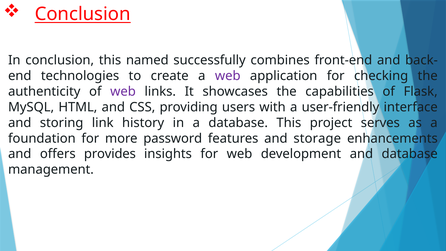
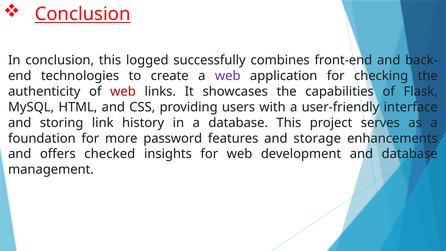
named: named -> logged (147, 60)
web colour: purple -> red (123, 91)
provides: provides -> checked (110, 154)
